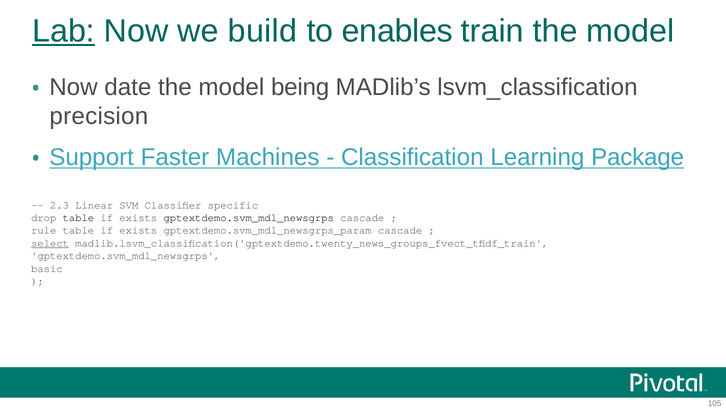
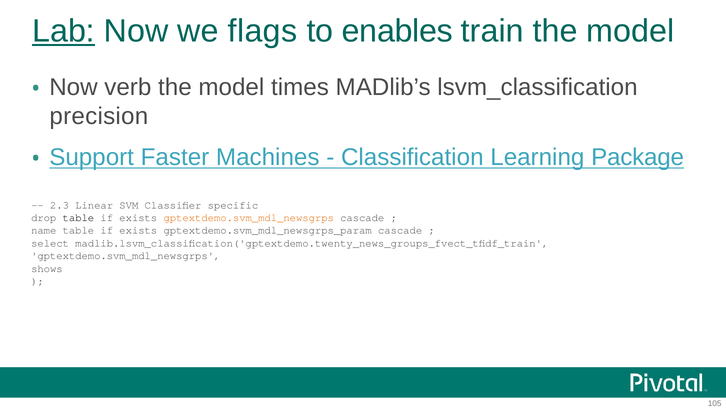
build: build -> flags (262, 31)
date: date -> verb (128, 87)
being: being -> times (300, 87)
gptextdemo.svm_mdl_newsgrps colour: black -> orange (249, 218)
rule: rule -> name (44, 231)
select underline: present -> none (50, 243)
basic: basic -> shows (47, 269)
